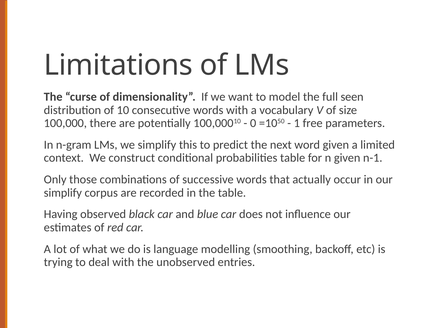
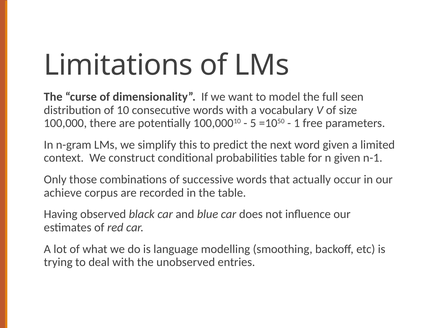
0: 0 -> 5 (253, 123)
simplify: simplify -> achieve (63, 193)
